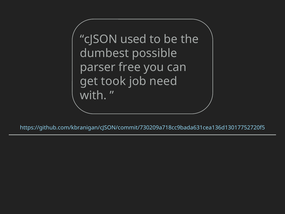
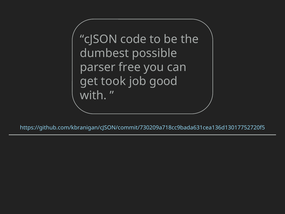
used: used -> code (133, 39)
need: need -> good (163, 81)
